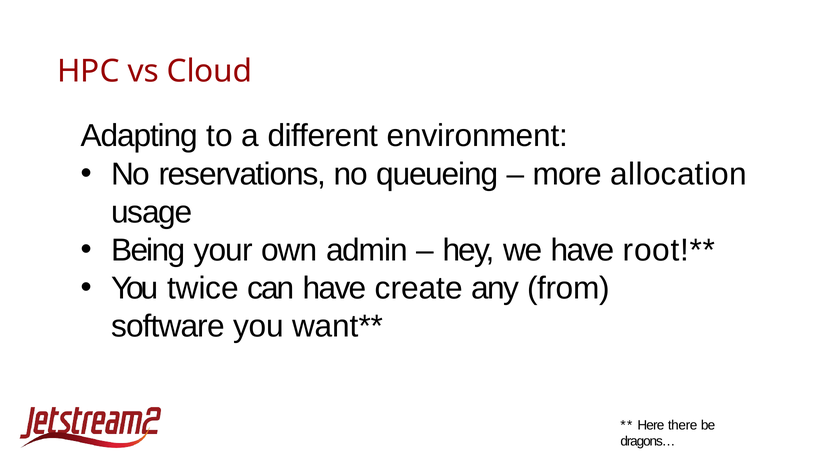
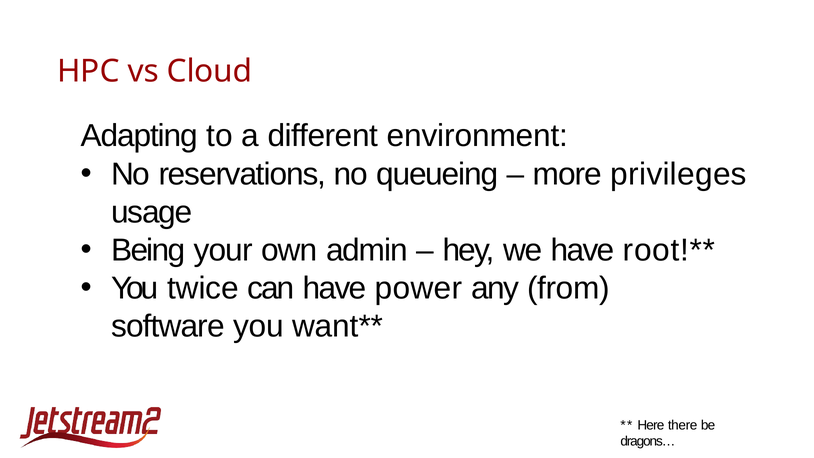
allocation: allocation -> privileges (679, 174)
create: create -> power (419, 288)
